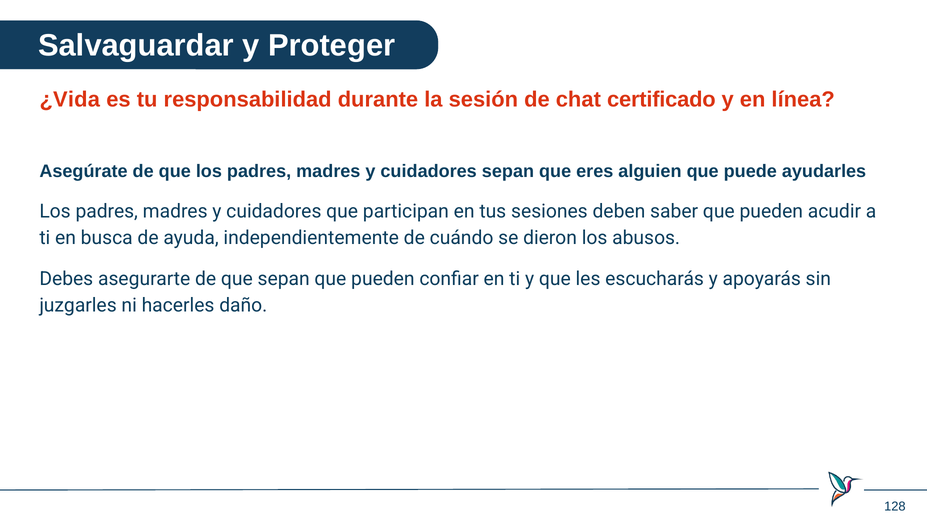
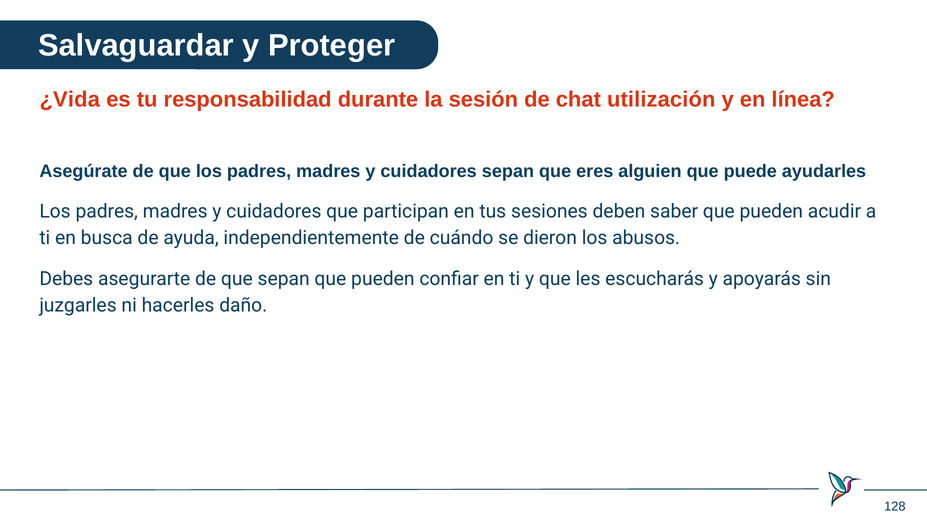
certificado: certificado -> utilización (661, 99)
